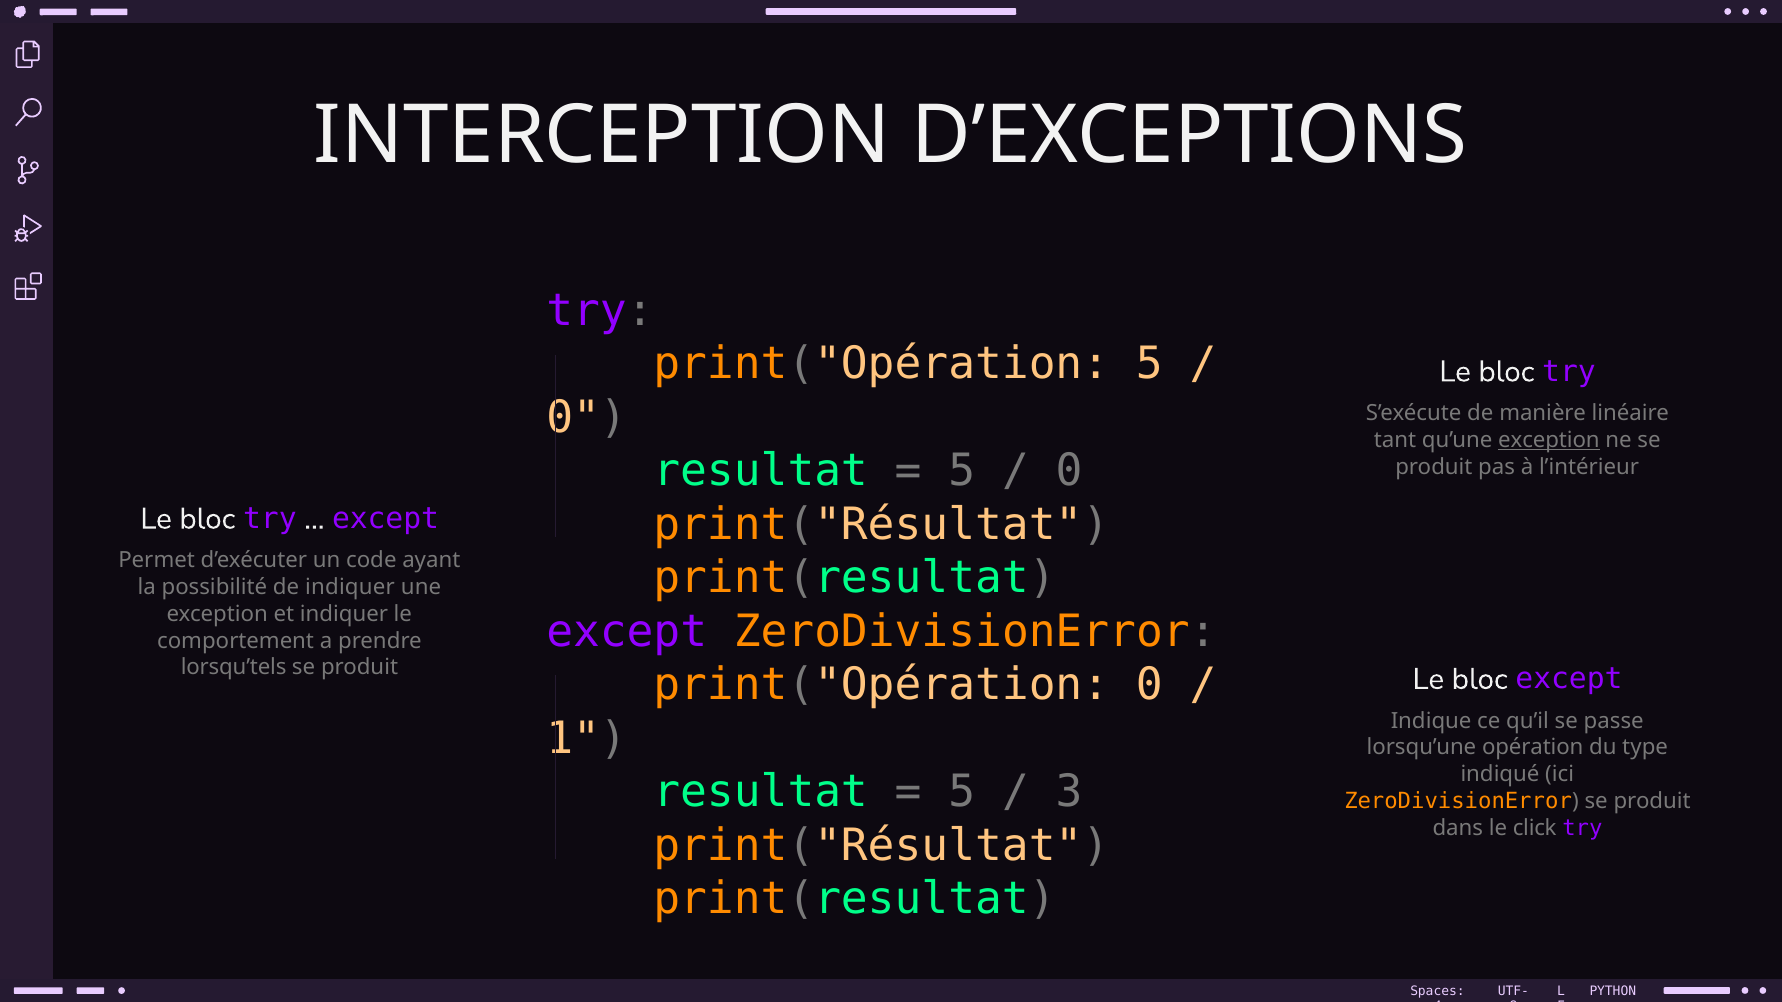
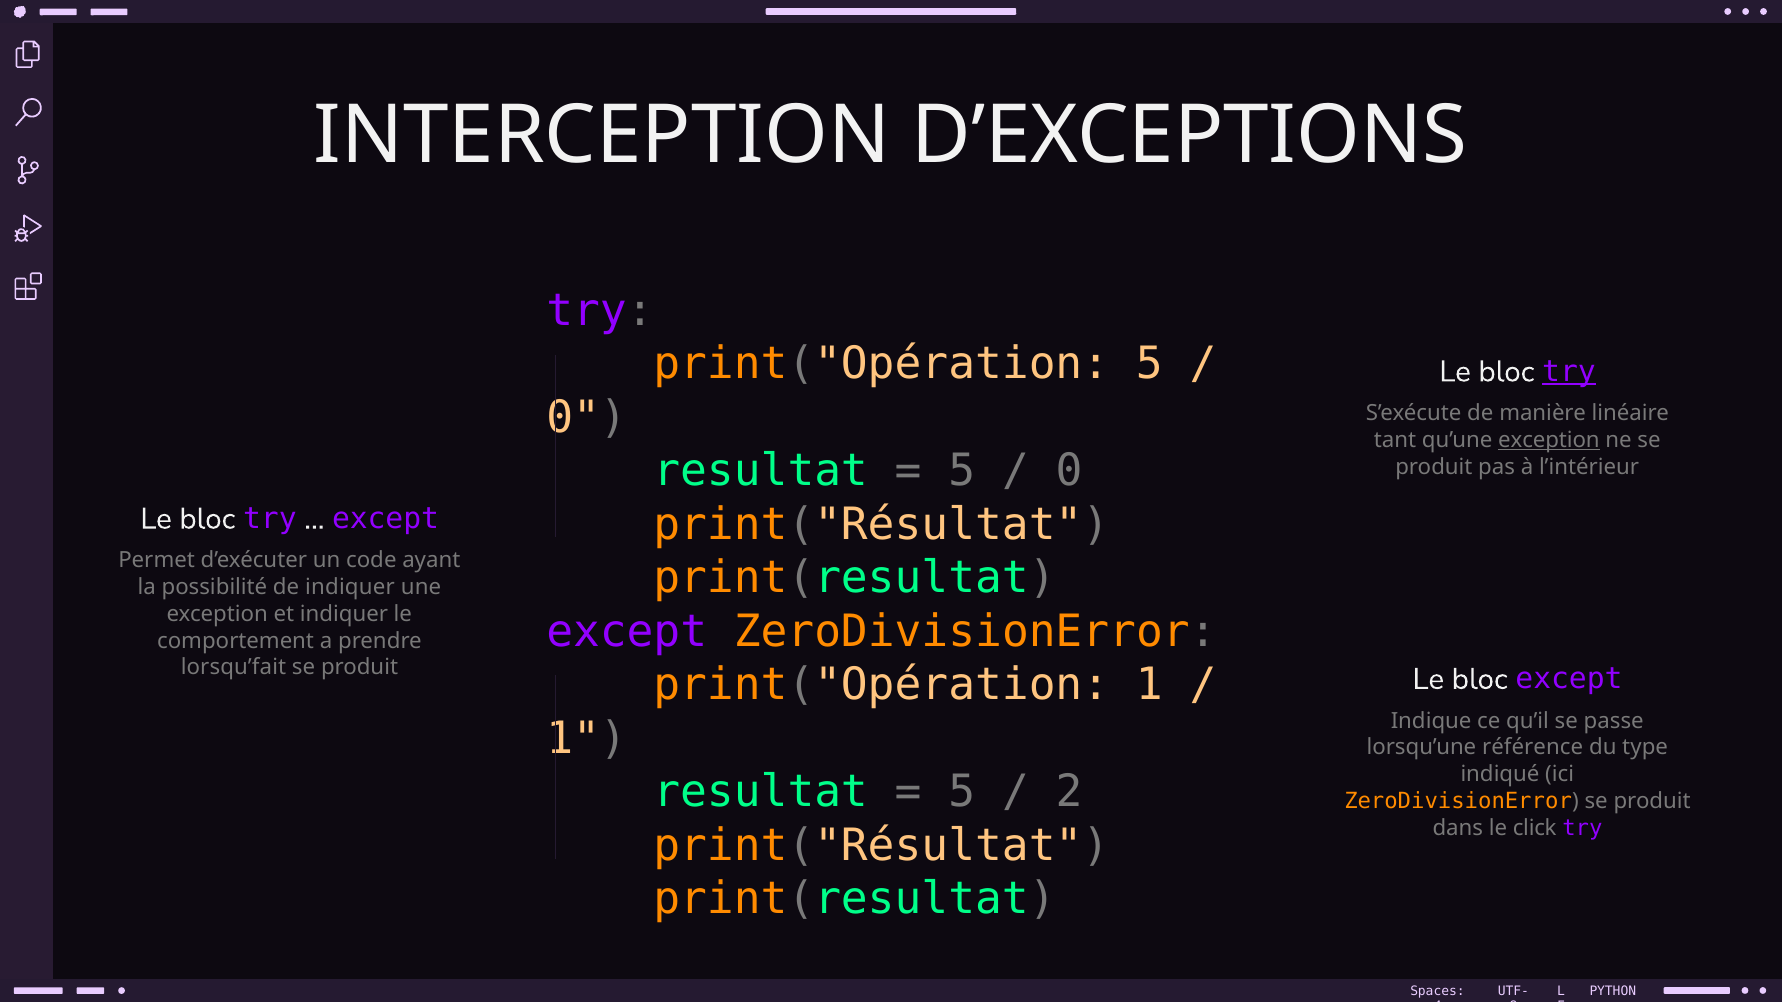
try underline: none -> present (1569, 372)
lorsqu’tels: lorsqu’tels -> lorsqu’fait (233, 668)
print("Opération 0: 0 -> 1 (1149, 685)
opération: opération -> référence (1533, 748)
3: 3 -> 2 (1069, 792)
